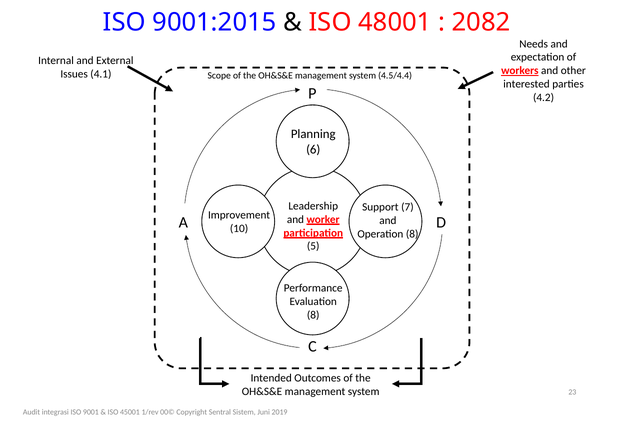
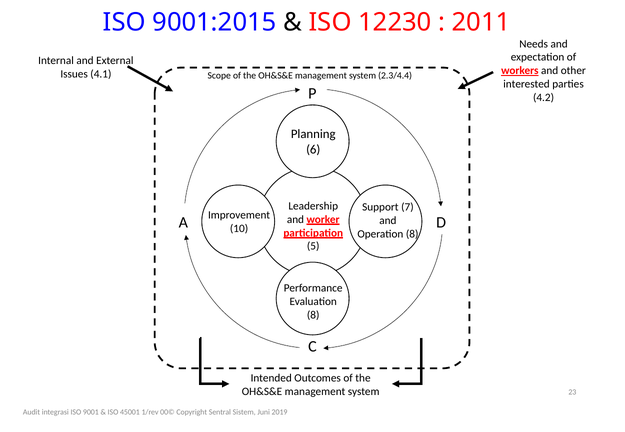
48001: 48001 -> 12230 (395, 22)
2082: 2082 -> 2011 (481, 22)
4.5/4.4: 4.5/4.4 -> 2.3/4.4 (395, 76)
